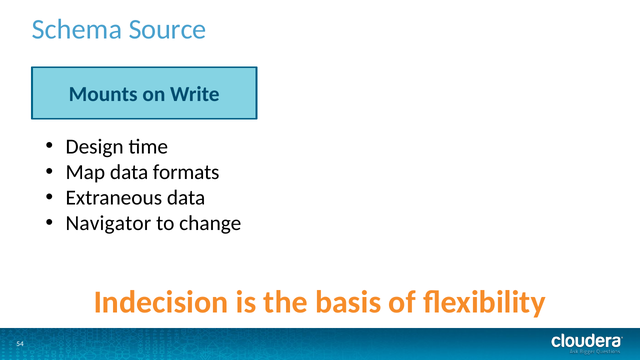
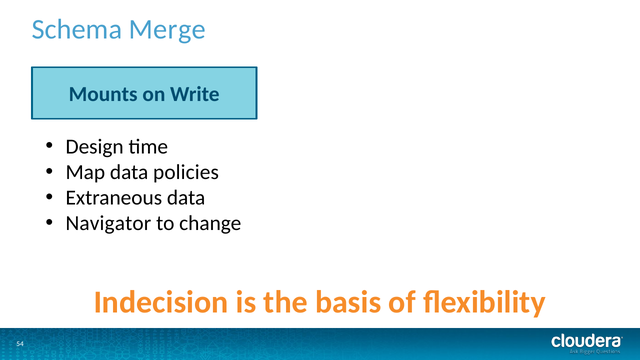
Source: Source -> Merge (167, 29)
formats: formats -> policies (186, 172)
